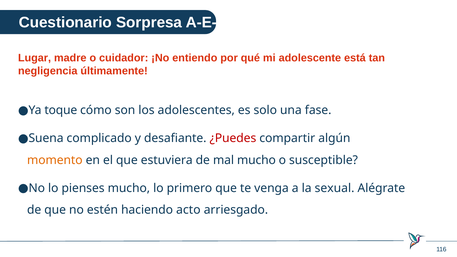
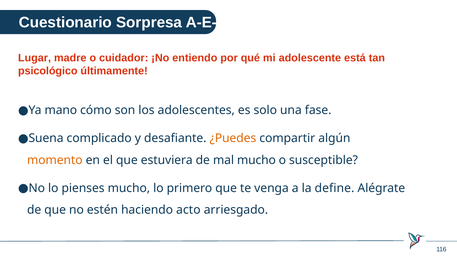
negligencia: negligencia -> psicológico (48, 71)
toque: toque -> mano (61, 110)
¿Puedes colour: red -> orange (233, 138)
sexual: sexual -> define (335, 188)
